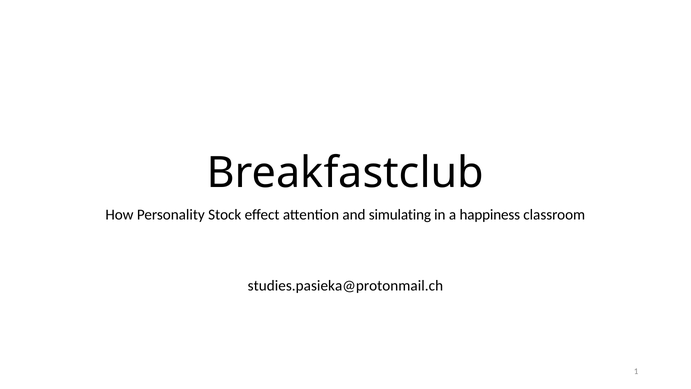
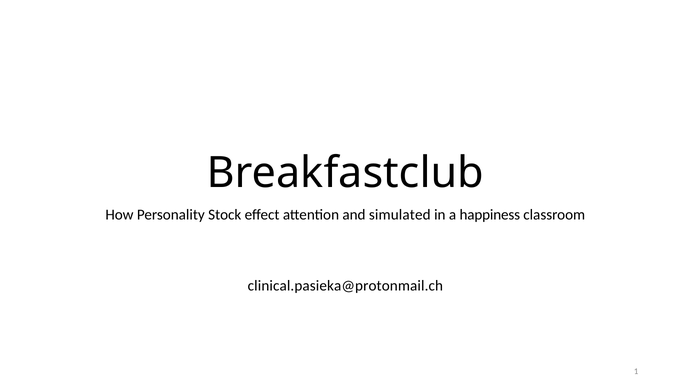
simulating: simulating -> simulated (400, 215)
studies.pasieka@protonmail.ch: studies.pasieka@protonmail.ch -> clinical.pasieka@protonmail.ch (345, 285)
